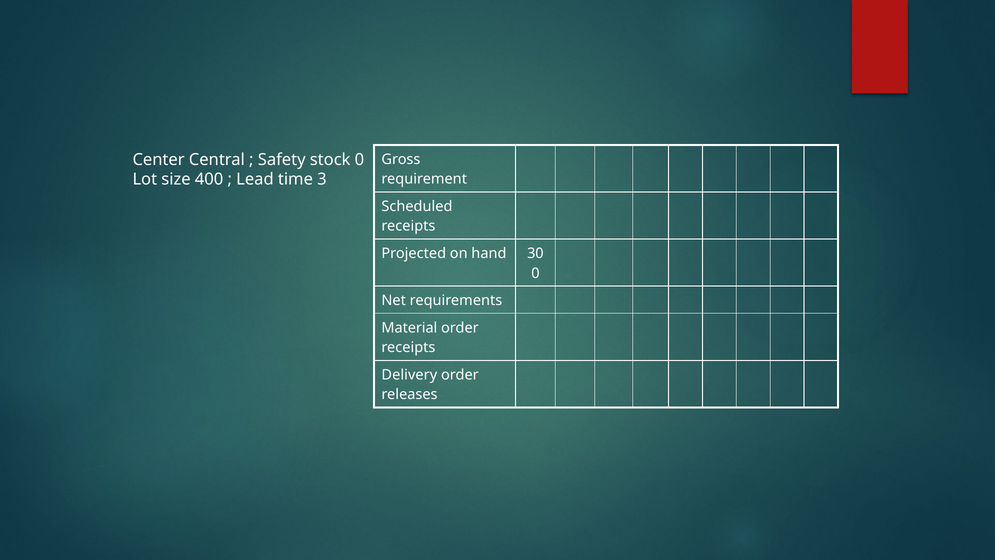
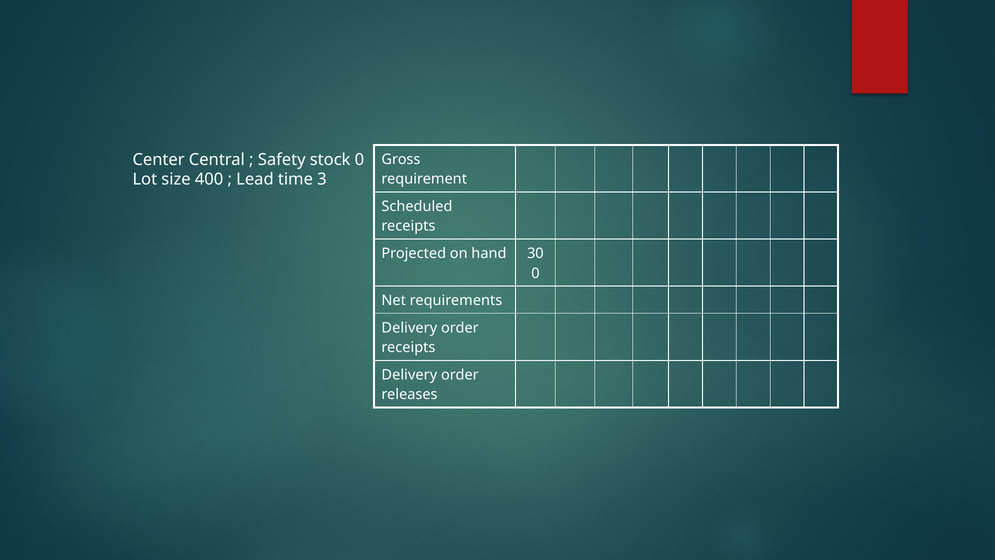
Material: Material -> Delivery (409, 328)
